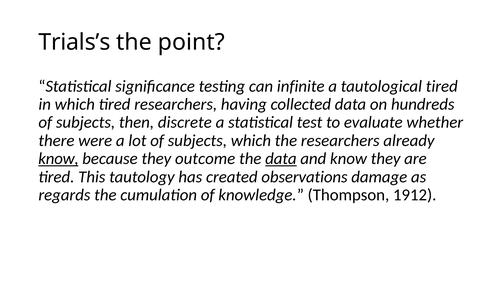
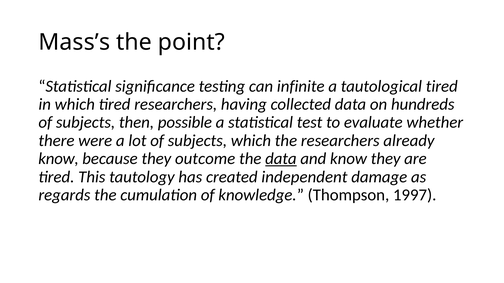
Trials’s: Trials’s -> Mass’s (74, 42)
discrete: discrete -> possible (185, 123)
know underline: present -> none (59, 159)
observations: observations -> independent (304, 177)
1912: 1912 -> 1997 (415, 195)
